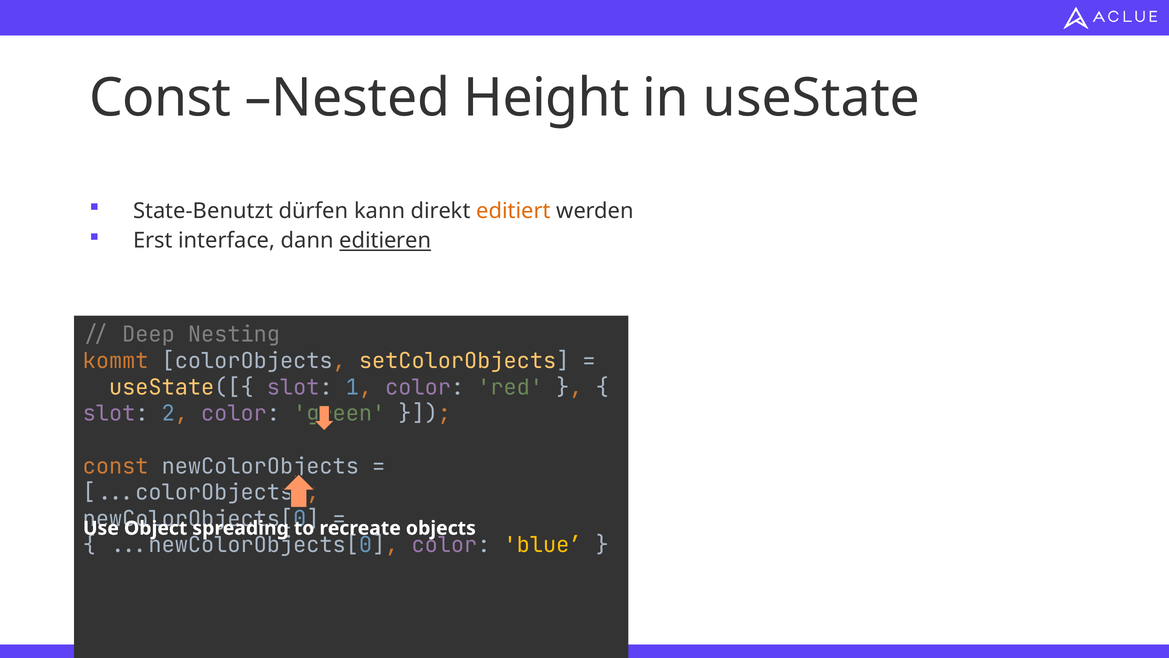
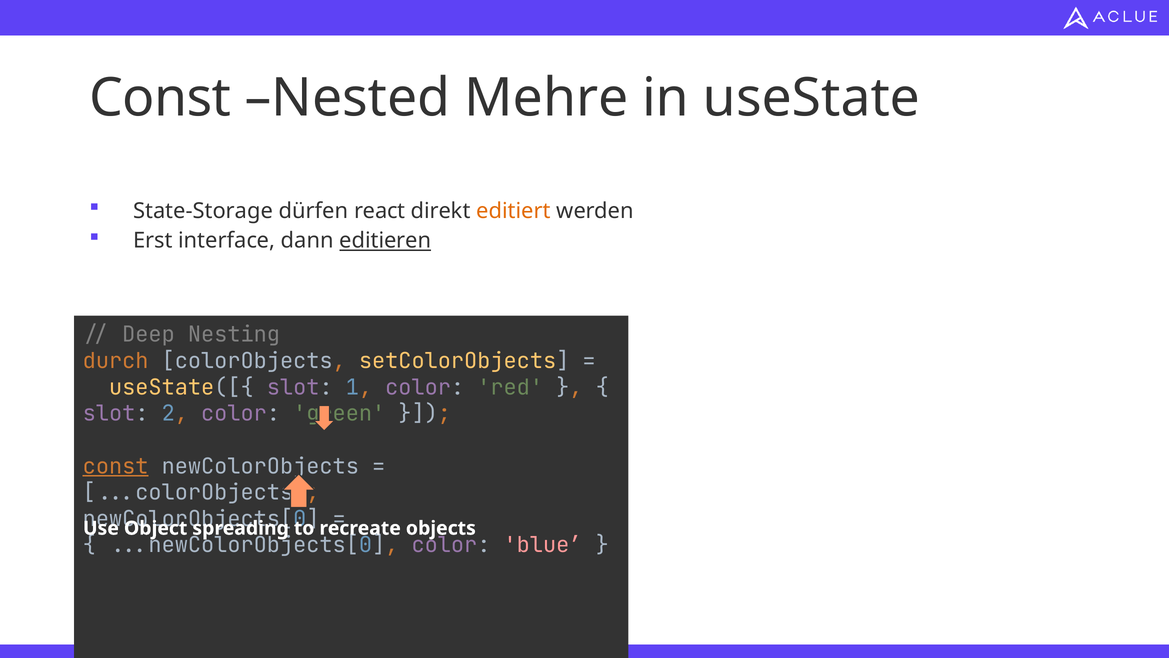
Height: Height -> Mehre (546, 98)
State-Benutzt: State-Benutzt -> State-Storage (203, 211)
kann: kann -> react (380, 211)
kommt: kommt -> durch (116, 361)
const underline: none -> present (116, 466)
blue colour: yellow -> pink (543, 545)
